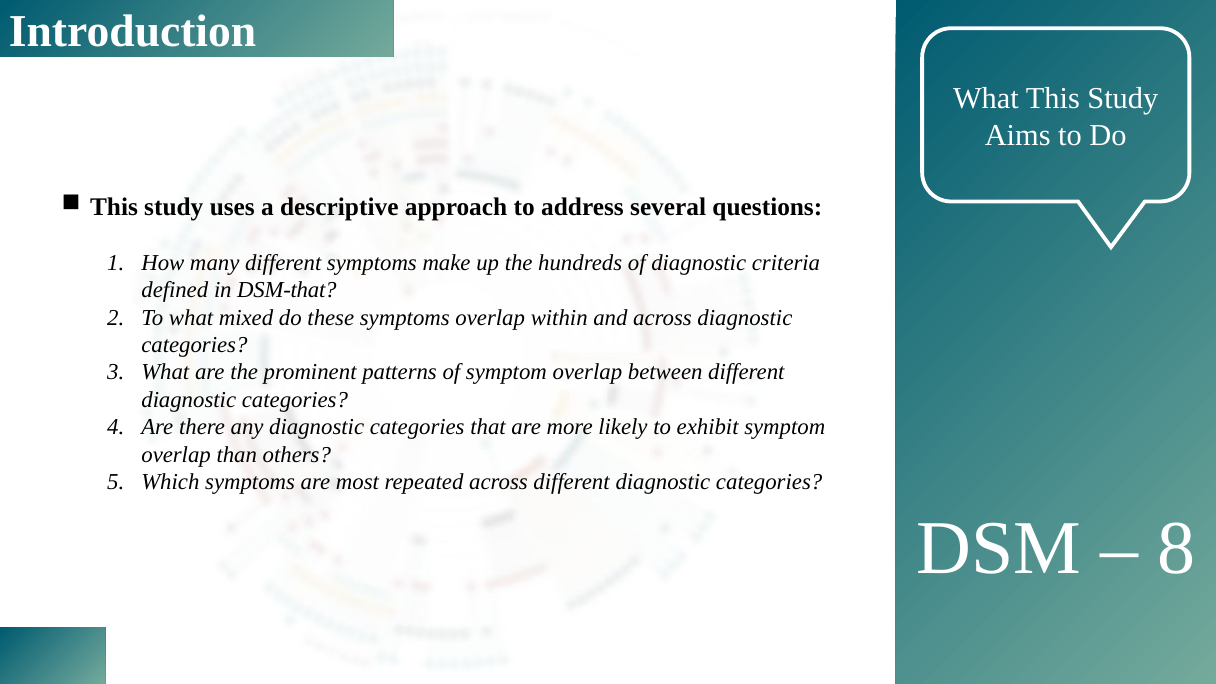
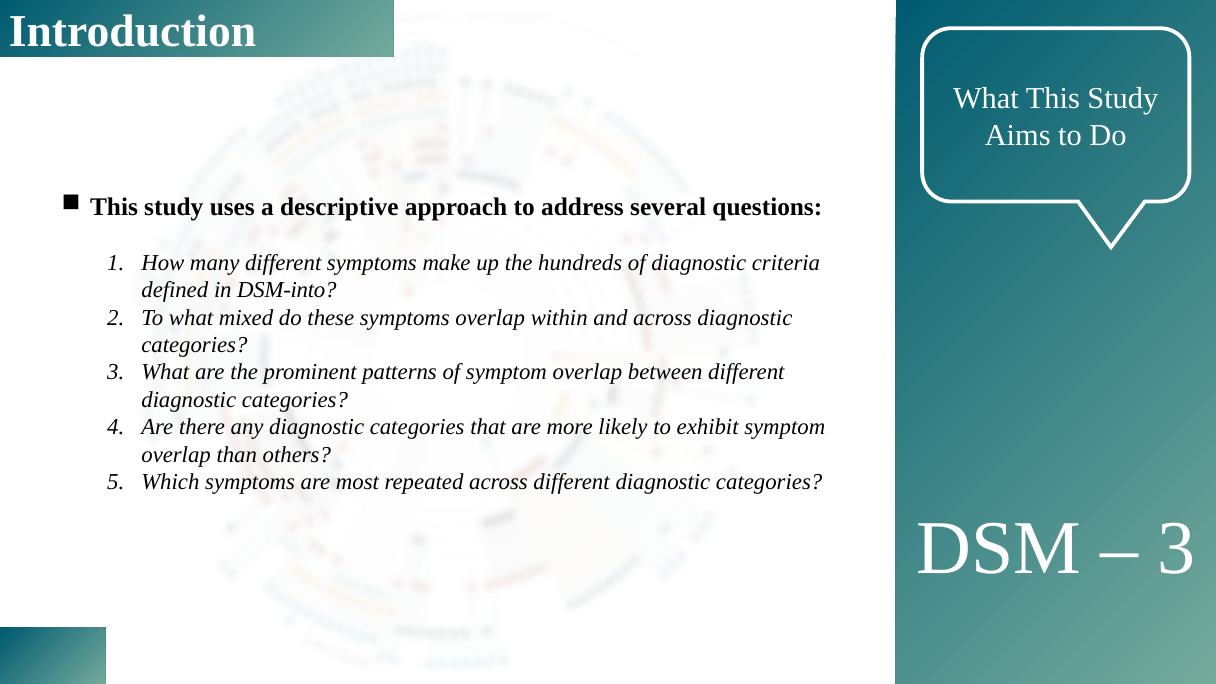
DSM-that: DSM-that -> DSM-into (287, 290)
8: 8 -> 3 (1176, 548)
